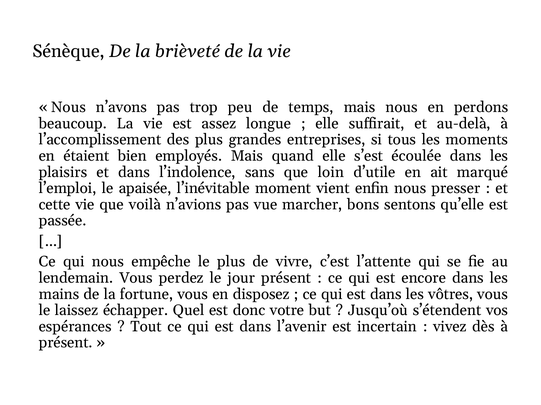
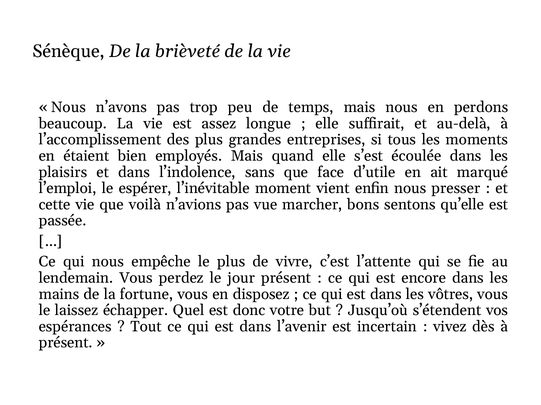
loin: loin -> face (331, 172)
apaisée: apaisée -> espérer (145, 189)
